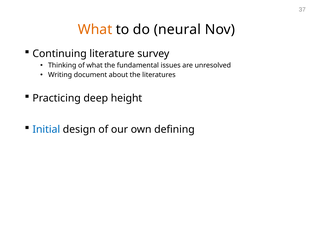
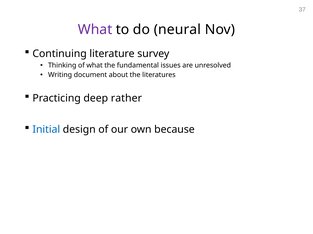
What colour: orange -> purple (95, 30)
height: height -> rather (126, 99)
defining: defining -> because (174, 130)
